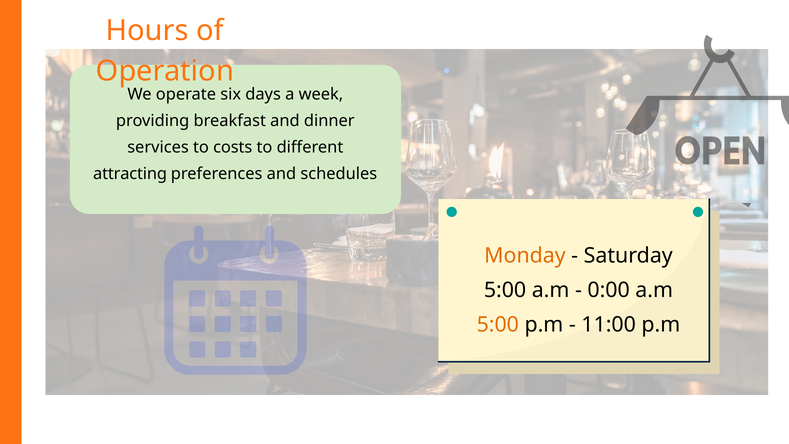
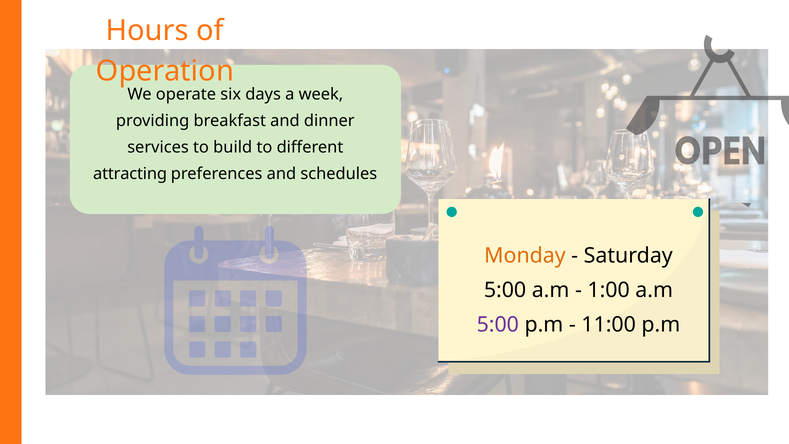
costs: costs -> build (233, 147)
0:00: 0:00 -> 1:00 (609, 290)
5:00 colour: orange -> purple (498, 324)
